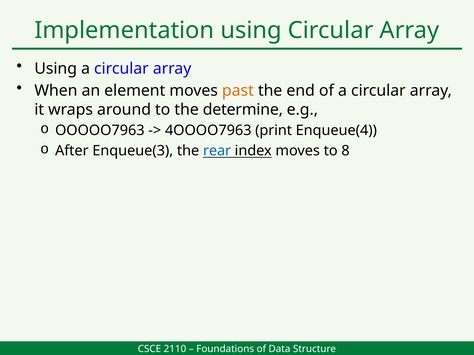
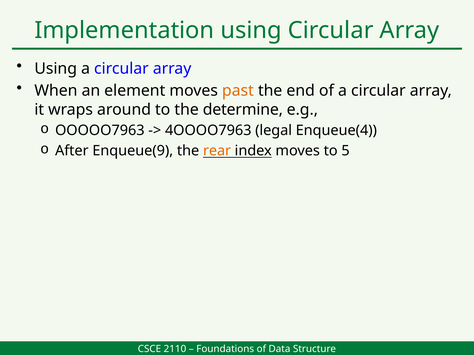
print: print -> legal (274, 131)
Enqueue(3: Enqueue(3 -> Enqueue(9 (133, 151)
rear colour: blue -> orange (217, 151)
8: 8 -> 5 (346, 151)
